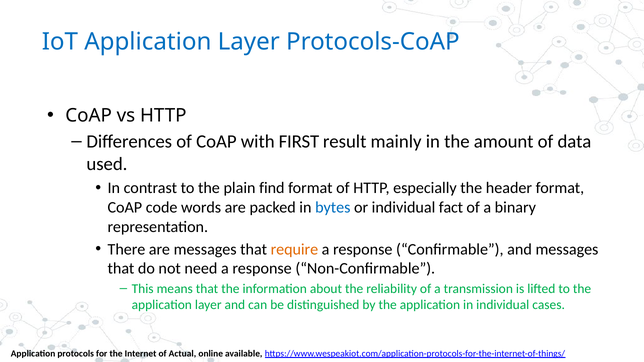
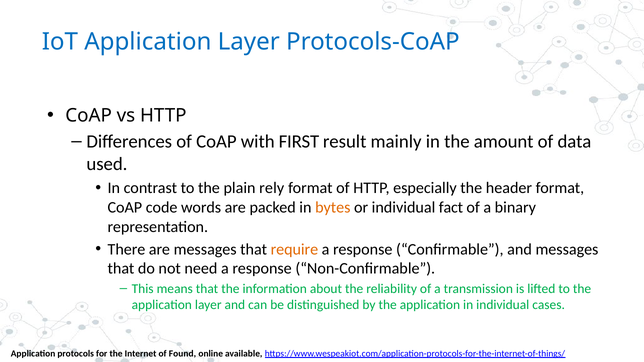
find: find -> rely (272, 188)
bytes colour: blue -> orange (333, 208)
Actual: Actual -> Found (182, 354)
